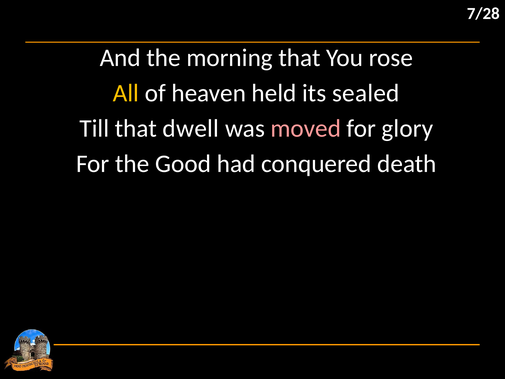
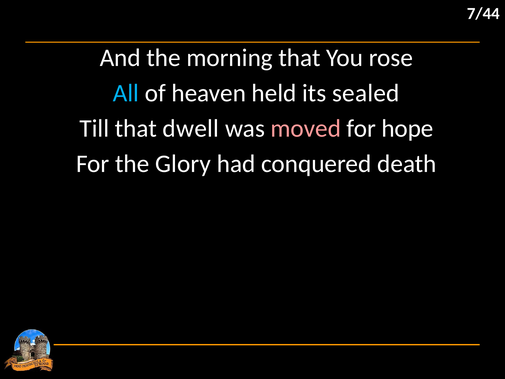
7/28: 7/28 -> 7/44 (483, 14)
All colour: yellow -> light blue (126, 93)
glory: glory -> hope (407, 128)
Good: Good -> Glory (183, 164)
